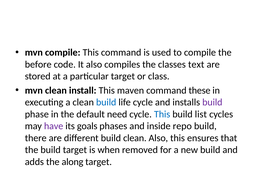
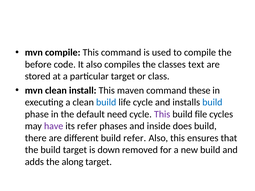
build colour: purple -> blue (212, 102)
This colour: blue -> purple (162, 114)
list: list -> file (201, 114)
its goals: goals -> refer (87, 126)
repo: repo -> does (182, 126)
build clean: clean -> refer (135, 138)
when: when -> down (109, 150)
